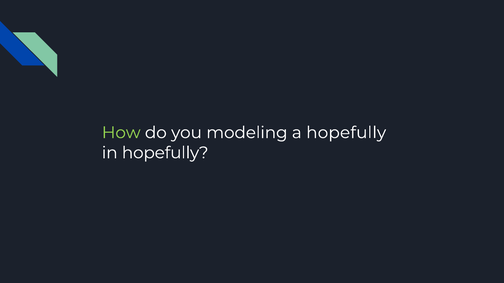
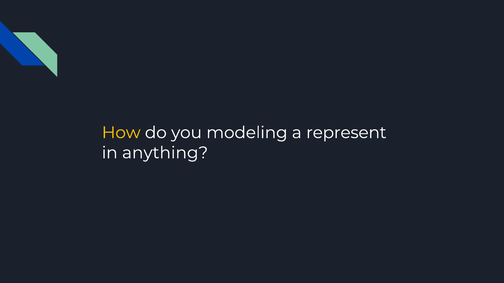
How colour: light green -> yellow (121, 133)
a hopefully: hopefully -> represent (346, 133)
in hopefully: hopefully -> anything (165, 153)
